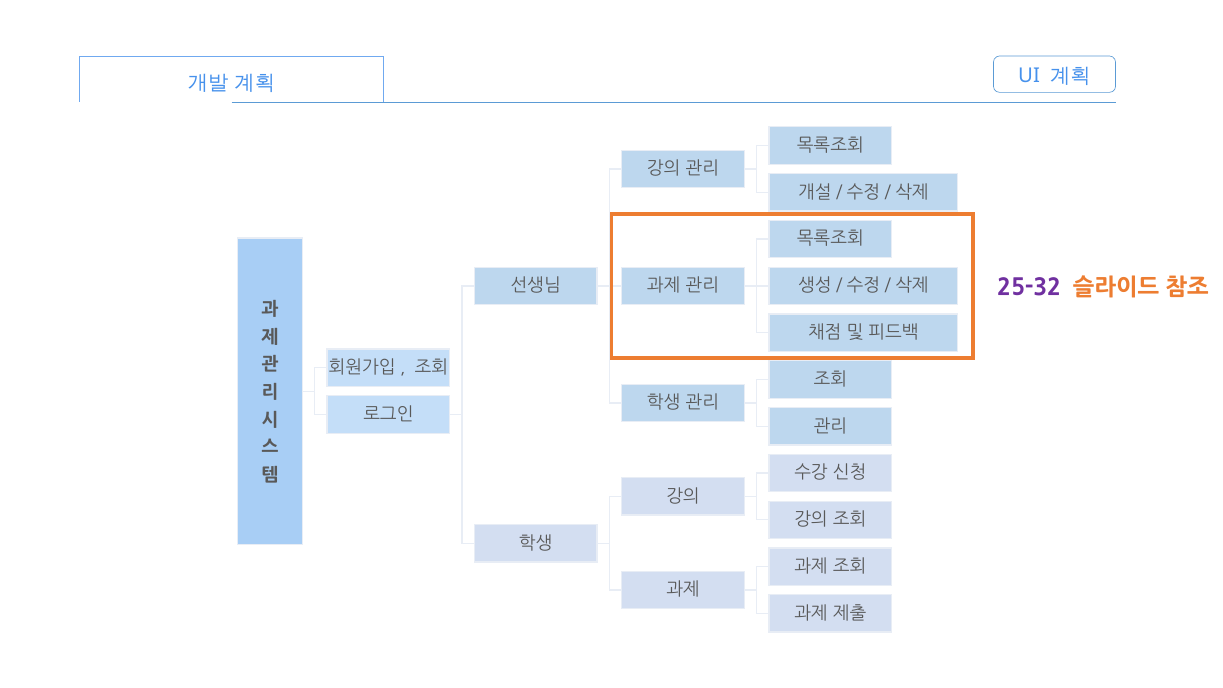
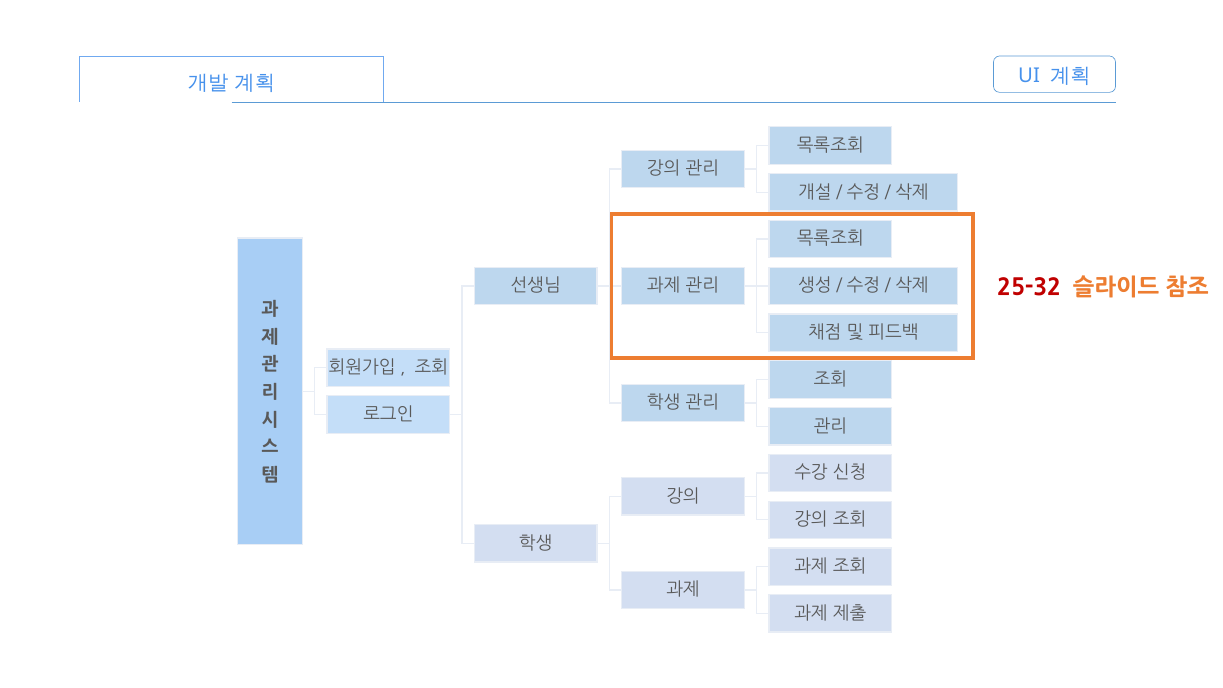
25-32 colour: purple -> red (1029, 288)
